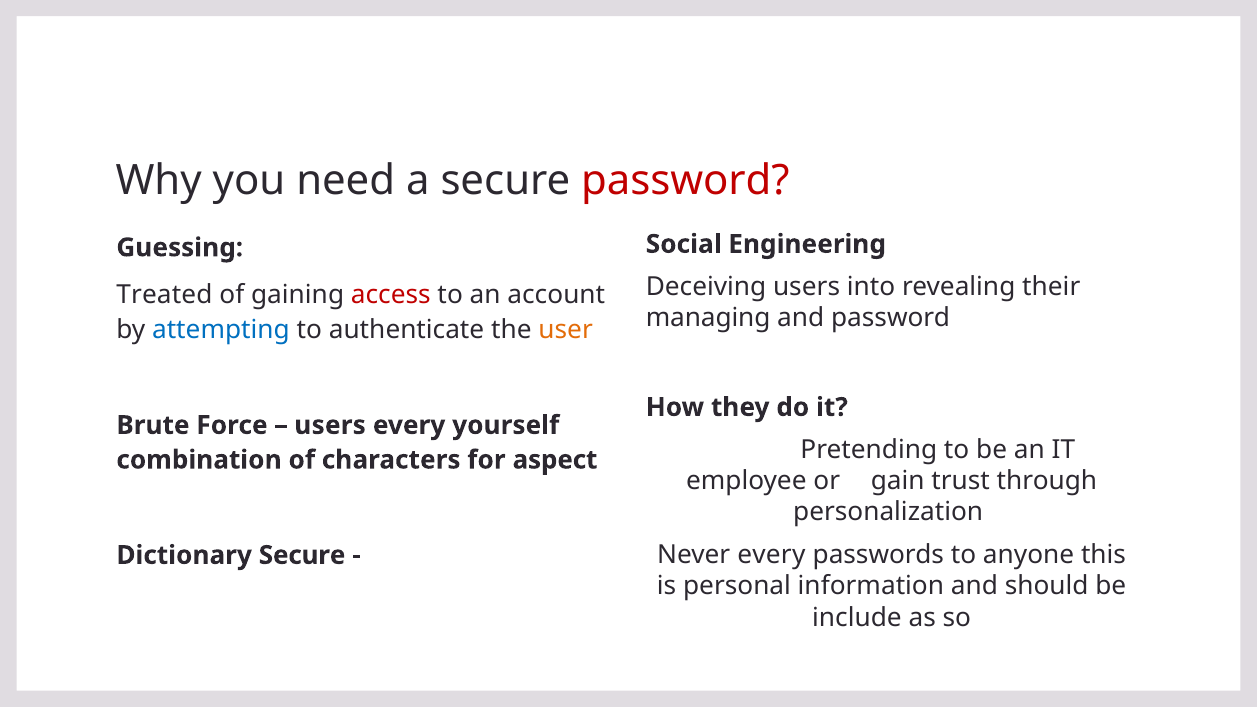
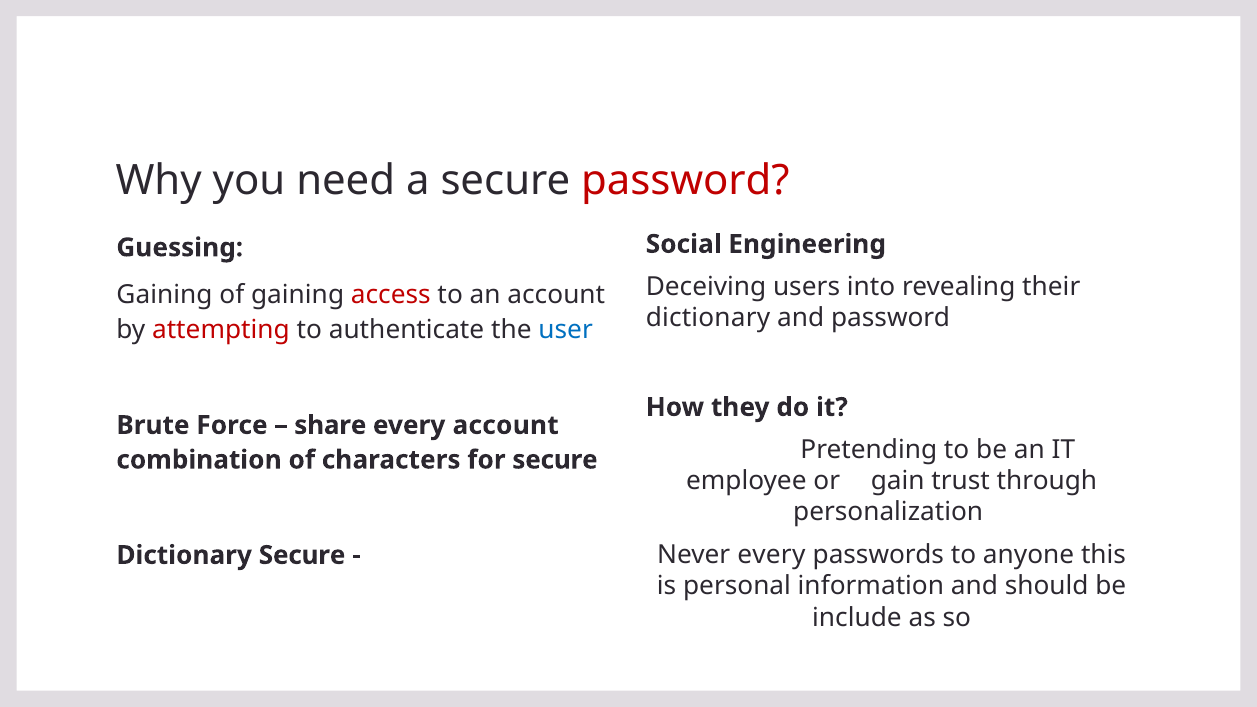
Treated: Treated -> Gaining (164, 295)
managing: managing -> dictionary (708, 318)
attempting colour: blue -> red (221, 330)
user colour: orange -> blue (566, 330)
users: users -> share (330, 425)
every yourself: yourself -> account (506, 425)
for aspect: aspect -> secure (555, 460)
